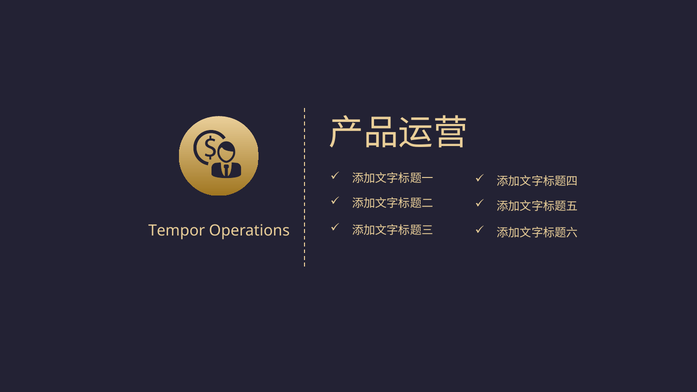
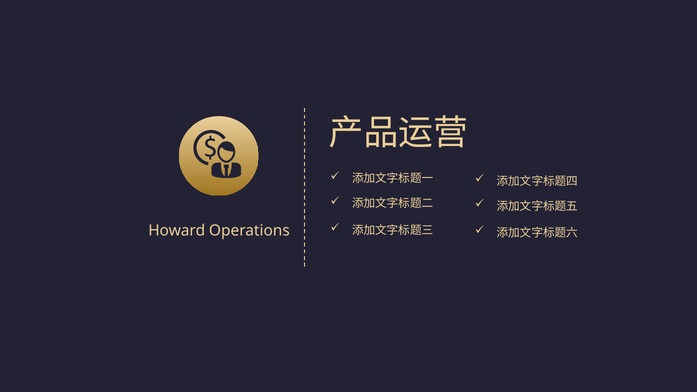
Tempor: Tempor -> Howard (177, 231)
